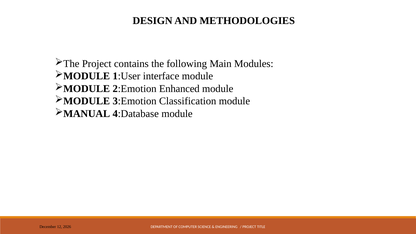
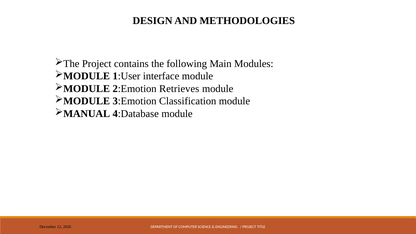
Enhanced: Enhanced -> Retrieves (179, 89)
